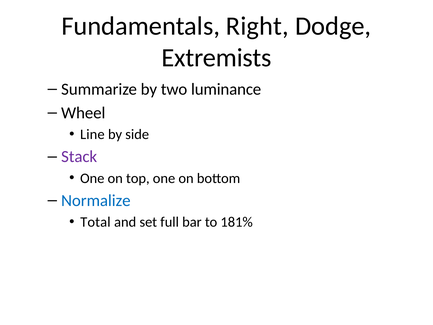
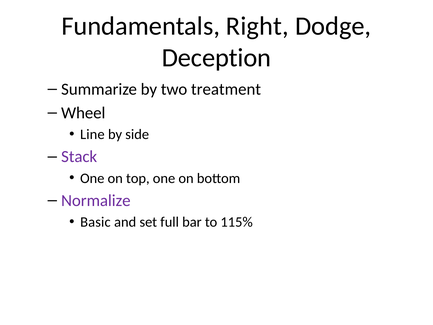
Extremists: Extremists -> Deception (216, 58)
luminance: luminance -> treatment (226, 89)
Normalize colour: blue -> purple (96, 200)
Total: Total -> Basic (95, 222)
181%: 181% -> 115% (237, 222)
